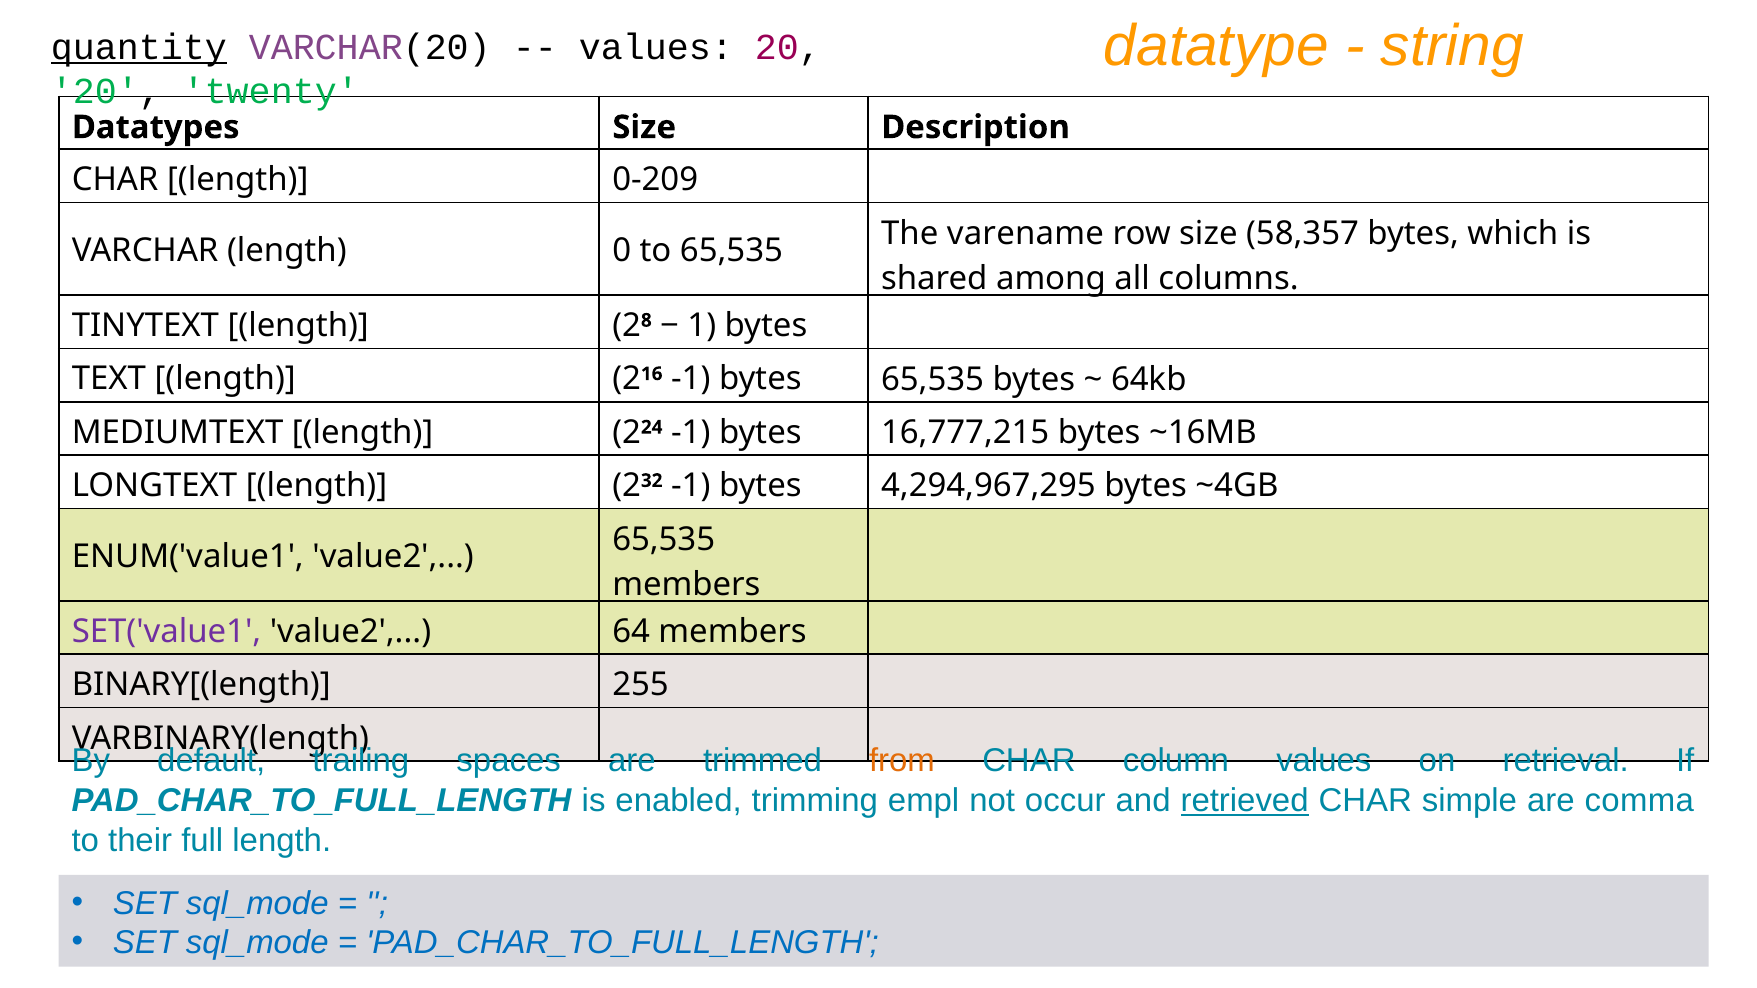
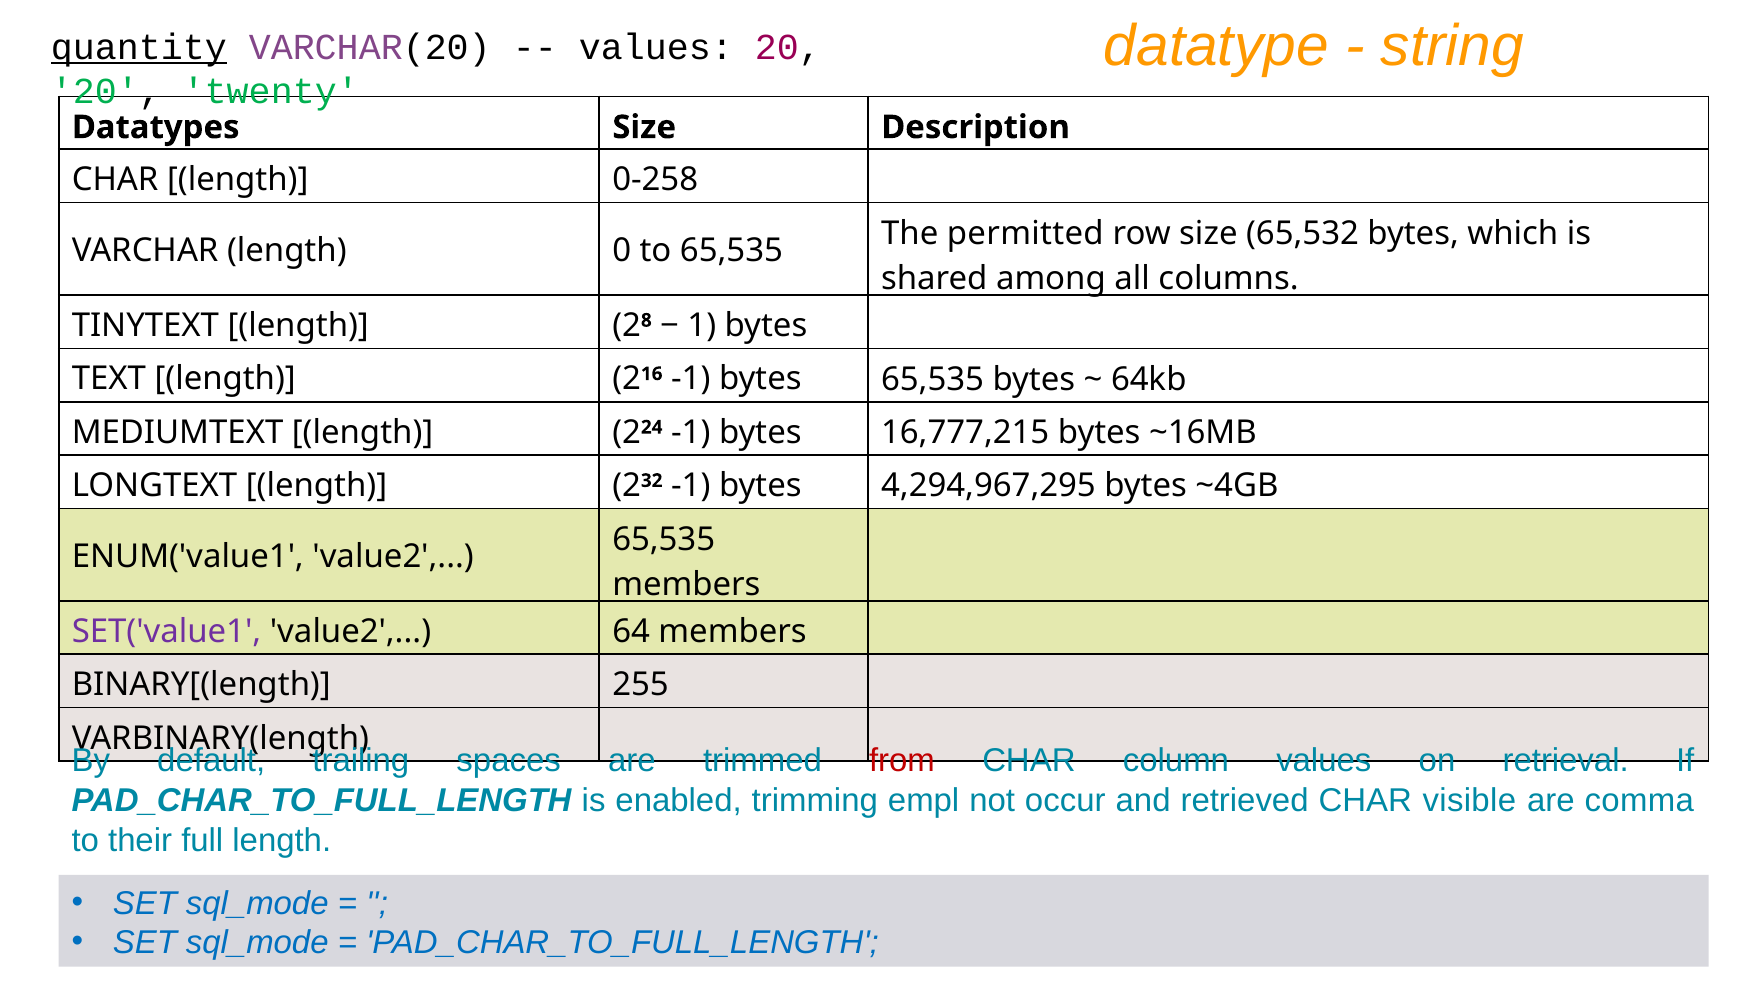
0-209: 0-209 -> 0-258 (655, 180)
varename: varename -> permitted (1025, 234)
58,357: 58,357 -> 65,532 (1303, 234)
from colour: orange -> red (902, 761)
retrieved underline: present -> none (1245, 801)
simple: simple -> visible (1469, 801)
